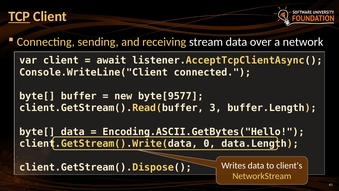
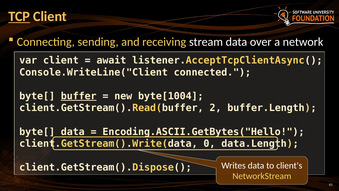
buffer underline: none -> present (79, 96)
byte[9577: byte[9577 -> byte[1004 (171, 96)
3: 3 -> 2 (215, 108)
